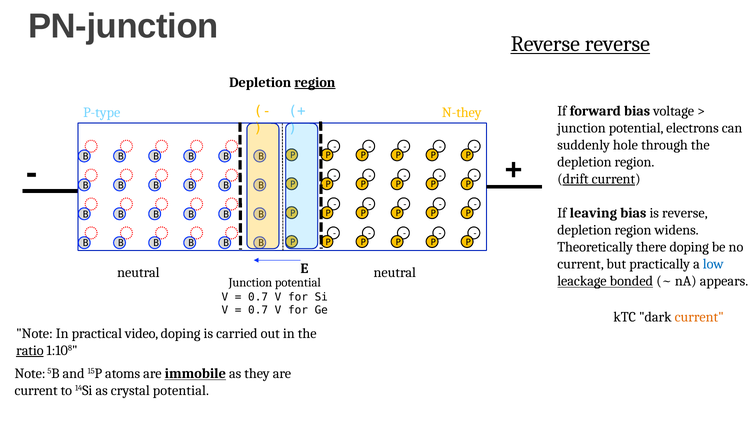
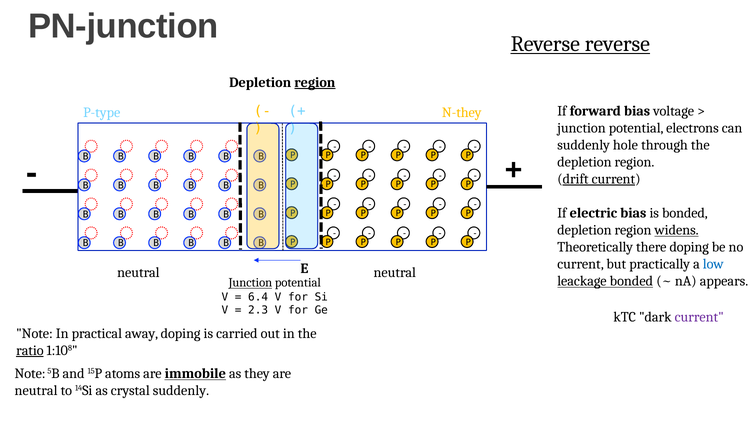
leaving: leaving -> electric (593, 213)
is reverse: reverse -> bonded (685, 213)
widens underline: none -> present (677, 230)
Junction underline: none -> present (250, 282)
0.7: 0.7 -> 6.4 (258, 296)
0.7: 0.7 -> 2.3 (258, 310)
current colour: orange -> purple (699, 316)
video: video -> away (142, 333)
current: current -> neutral (36, 390)
crystal potential: potential -> suddenly (181, 390)
